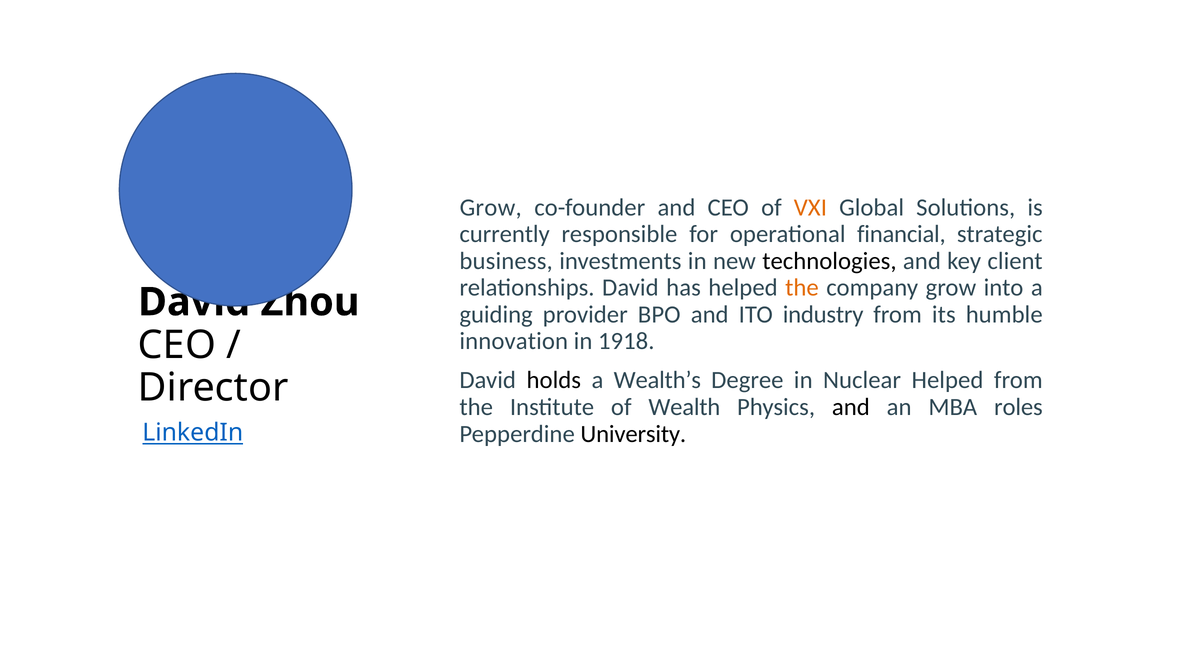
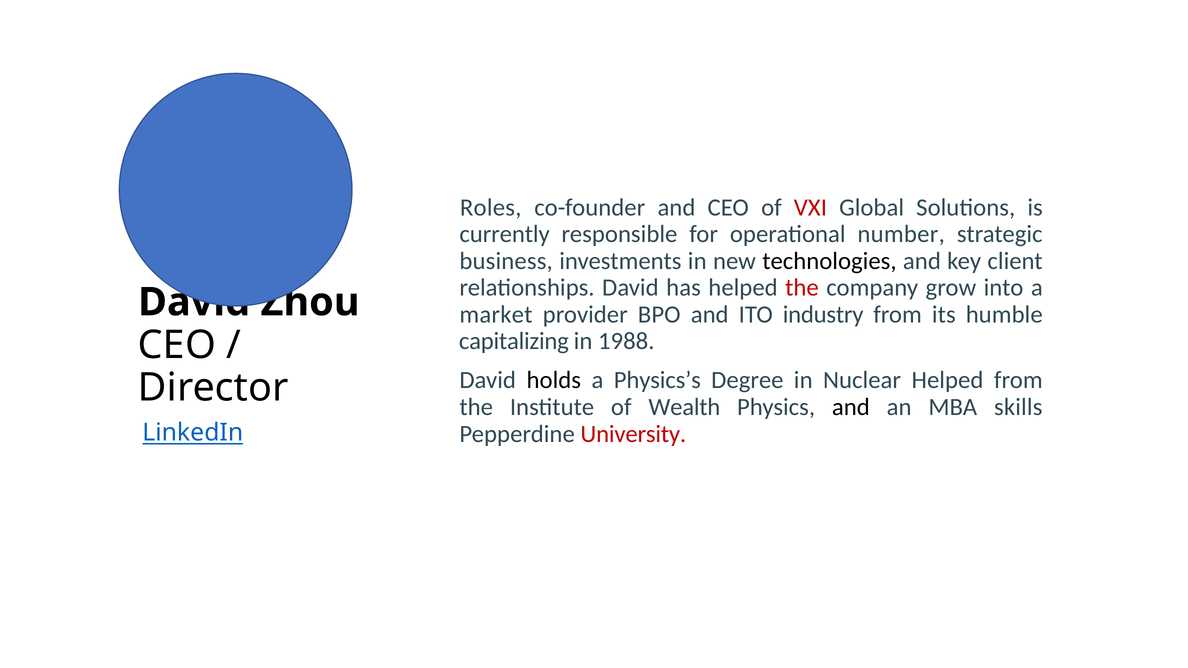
Grow: Grow -> Roles (491, 207)
VXI colour: orange -> red (810, 207)
financial: financial -> number (901, 234)
the colour: orange -> red (802, 288)
guiding: guiding -> market (496, 315)
innovation: innovation -> capitalizing (514, 341)
1918: 1918 -> 1988 (626, 341)
Wealth’s: Wealth’s -> Physics’s (657, 380)
roles: roles -> skills (1018, 407)
University colour: black -> red (633, 434)
